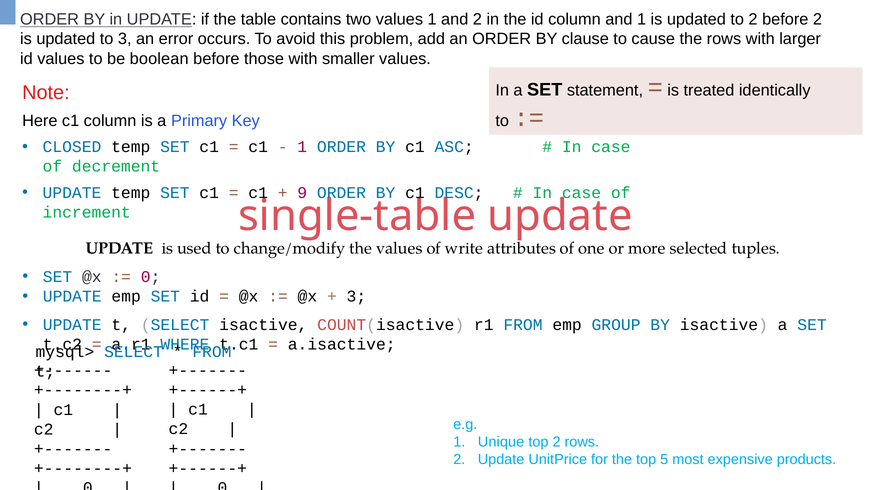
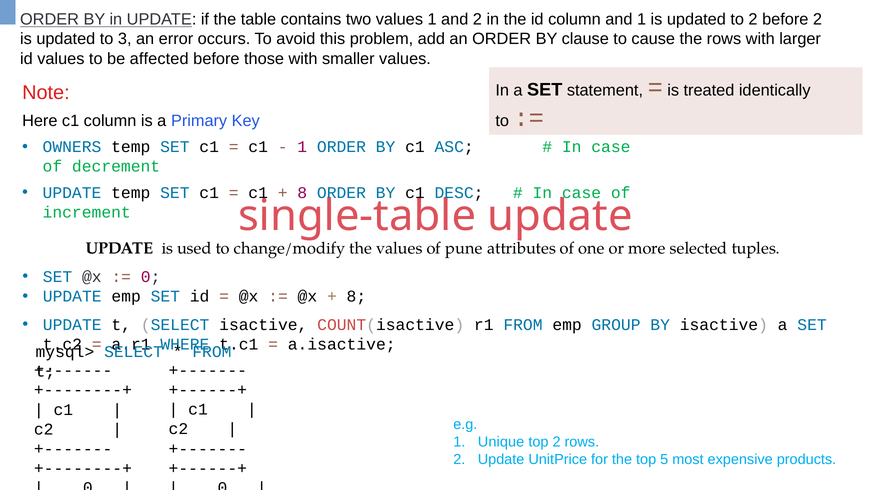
boolean: boolean -> affected (159, 59)
CLOSED: CLOSED -> OWNERS (72, 147)
9: 9 -> 8 (302, 193)
write: write -> pune (464, 248)
3: 3 -> 8 (356, 297)
